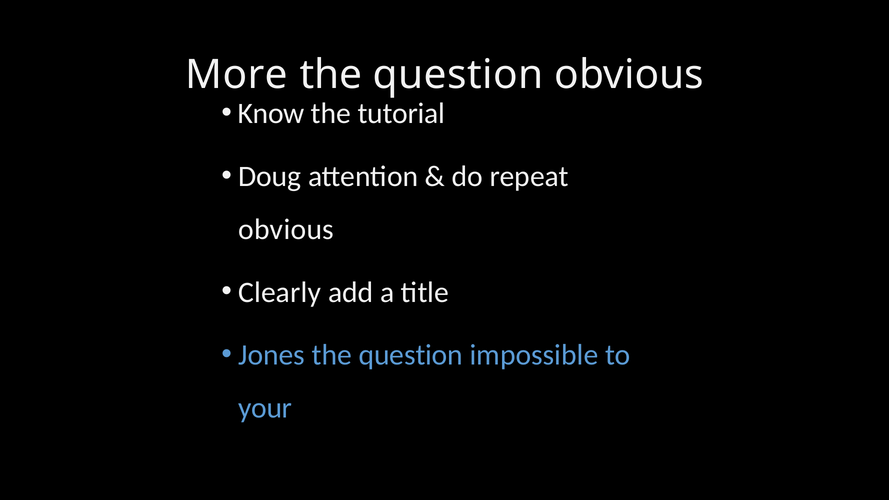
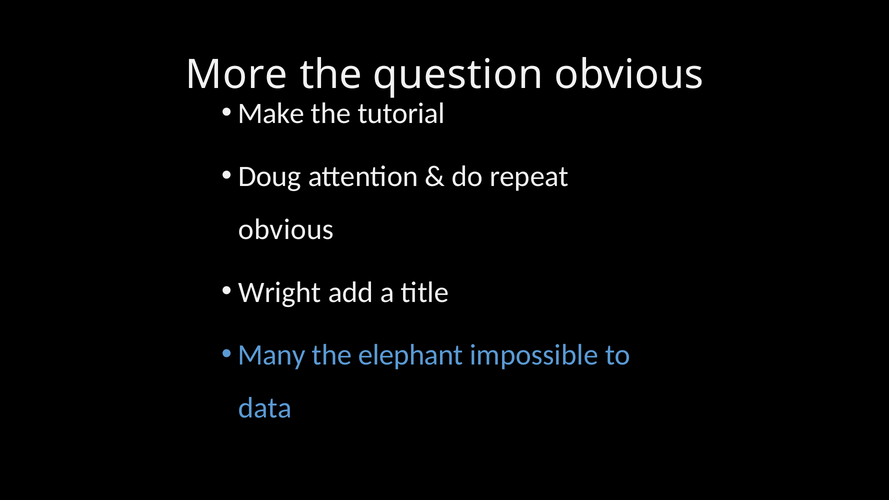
Know: Know -> Make (271, 114)
Clearly: Clearly -> Wright (280, 292)
Jones: Jones -> Many (272, 355)
question: question -> elephant (411, 355)
your: your -> data (265, 408)
